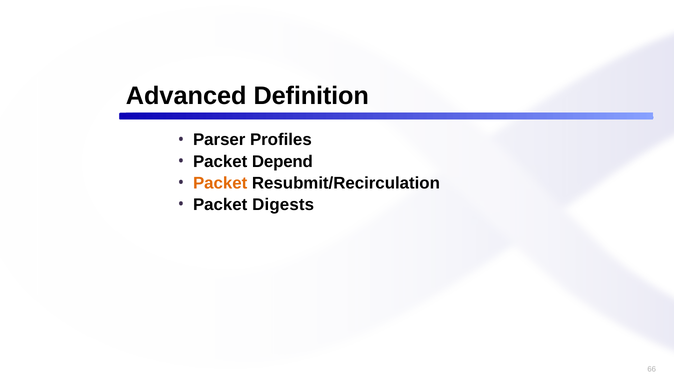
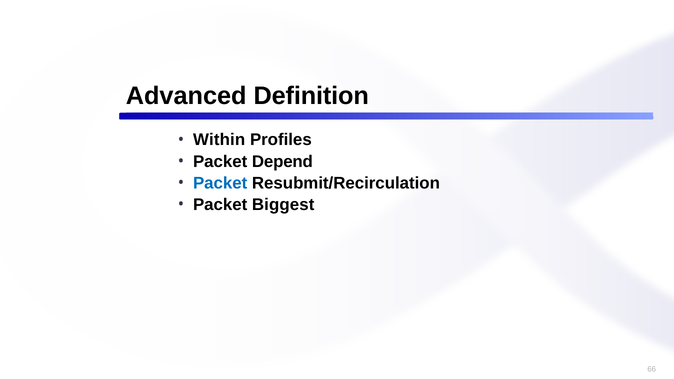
Parser: Parser -> Within (219, 140)
Packet colour: orange -> blue (220, 183)
Digests: Digests -> Biggest (283, 205)
